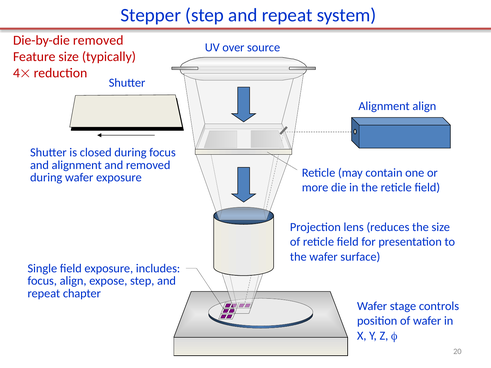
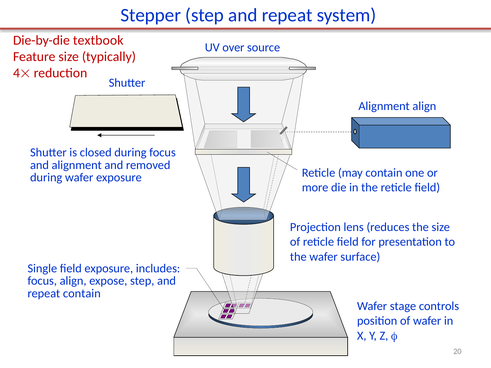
Die-by-die removed: removed -> textbook (98, 40)
repeat chapter: chapter -> contain (82, 294)
